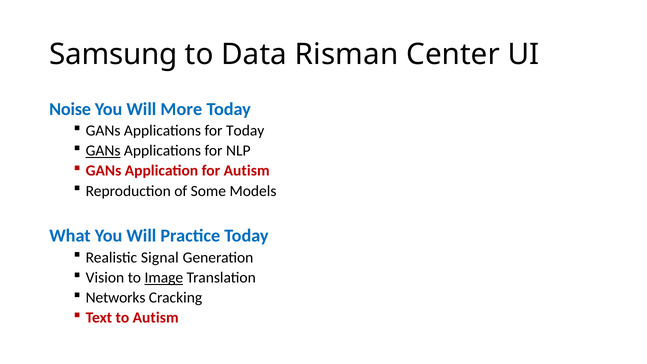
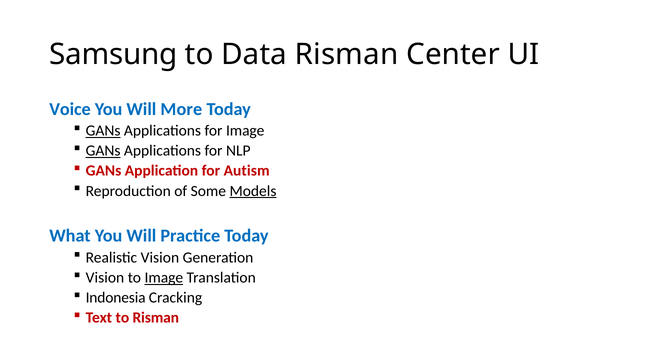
Noise: Noise -> Voice (70, 109)
GANs underline: none -> present (103, 131)
for Today: Today -> Image (245, 131)
Models underline: none -> present (253, 191)
Realistic Signal: Signal -> Vision (160, 258)
Networks: Networks -> Indonesia (116, 298)
to Autism: Autism -> Risman (156, 318)
